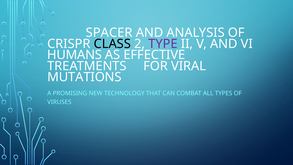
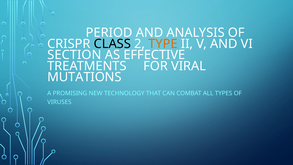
SPACER: SPACER -> PERIOD (109, 33)
TYPE colour: purple -> orange (163, 44)
HUMANS: HUMANS -> SECTION (74, 55)
